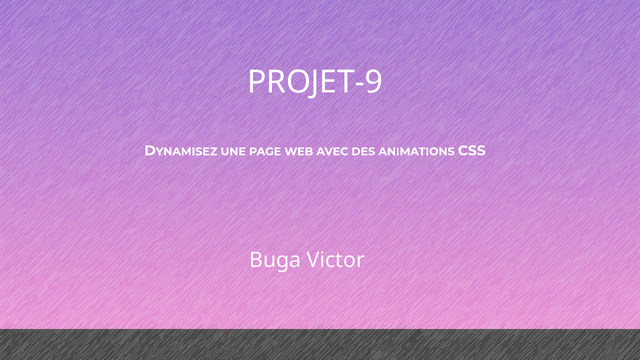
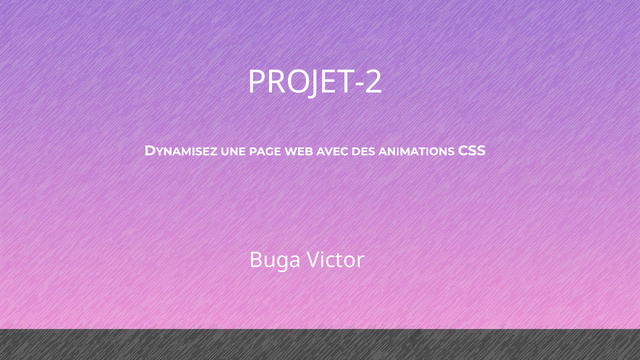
PROJET-9: PROJET-9 -> PROJET-2 (315, 82)
